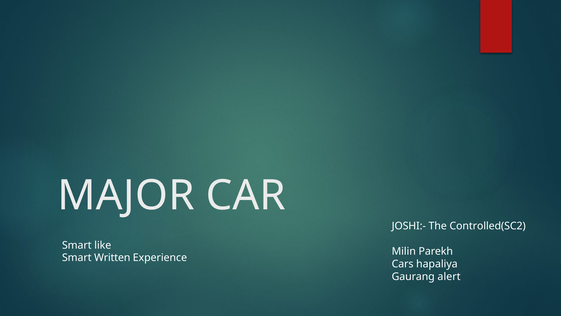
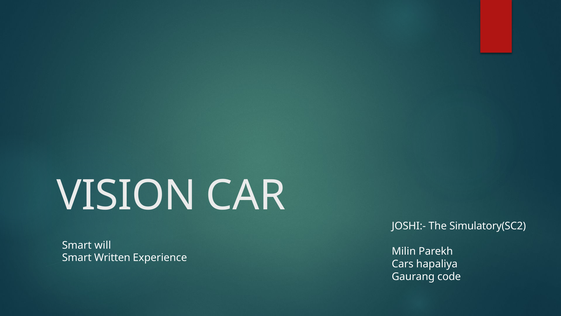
MAJOR: MAJOR -> VISION (126, 195)
Controlled(SC2: Controlled(SC2 -> Simulatory(SC2 (488, 226)
like: like -> will (103, 245)
alert: alert -> code (449, 276)
